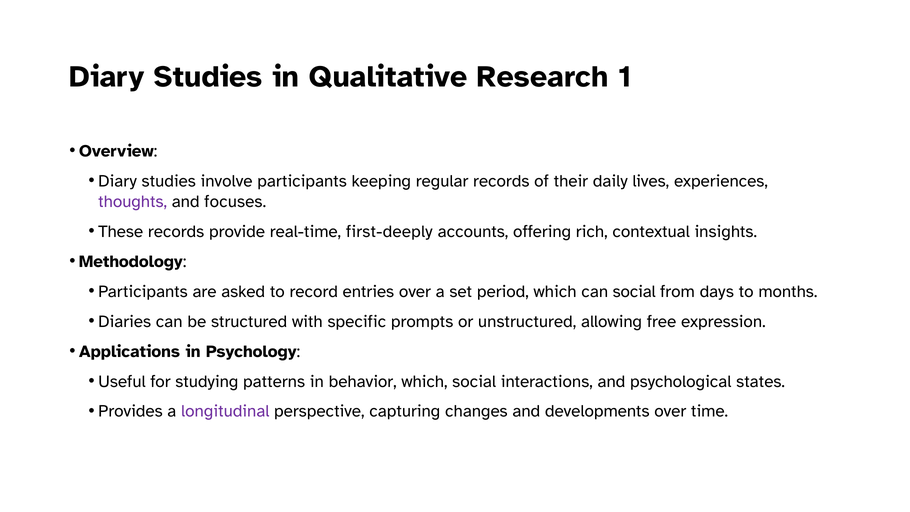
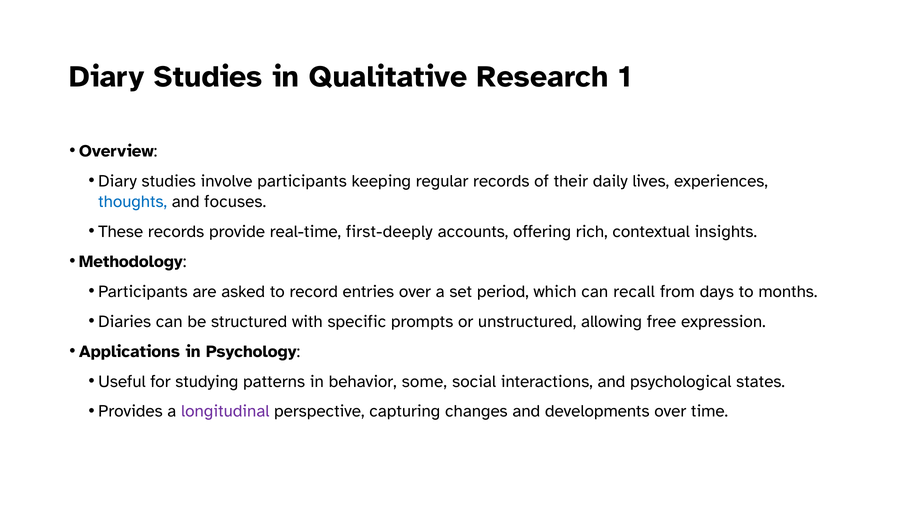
thoughts colour: purple -> blue (133, 202)
can social: social -> recall (634, 291)
behavior which: which -> some (424, 381)
